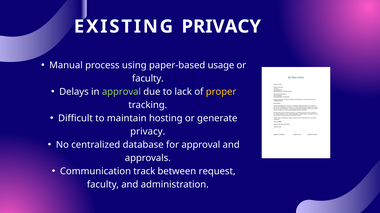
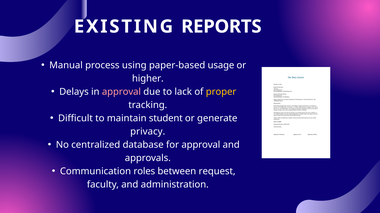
EXISTING PRIVACY: PRIVACY -> REPORTS (221, 27)
faculty: faculty -> higher (148, 79)
approval colour: light green -> pink (121, 92)
hosting: hosting -> student (166, 119)
track: track -> roles (144, 172)
